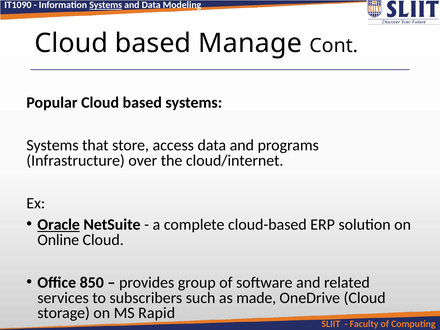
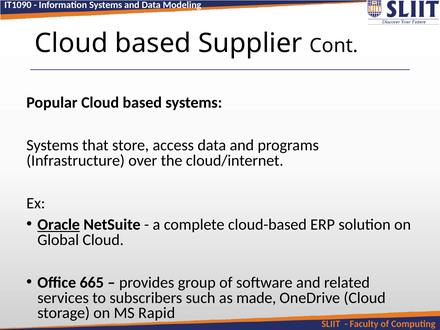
Systems underline: present -> none (106, 5)
Manage: Manage -> Supplier (250, 43)
Online: Online -> Global (58, 240)
850: 850 -> 665 (92, 283)
